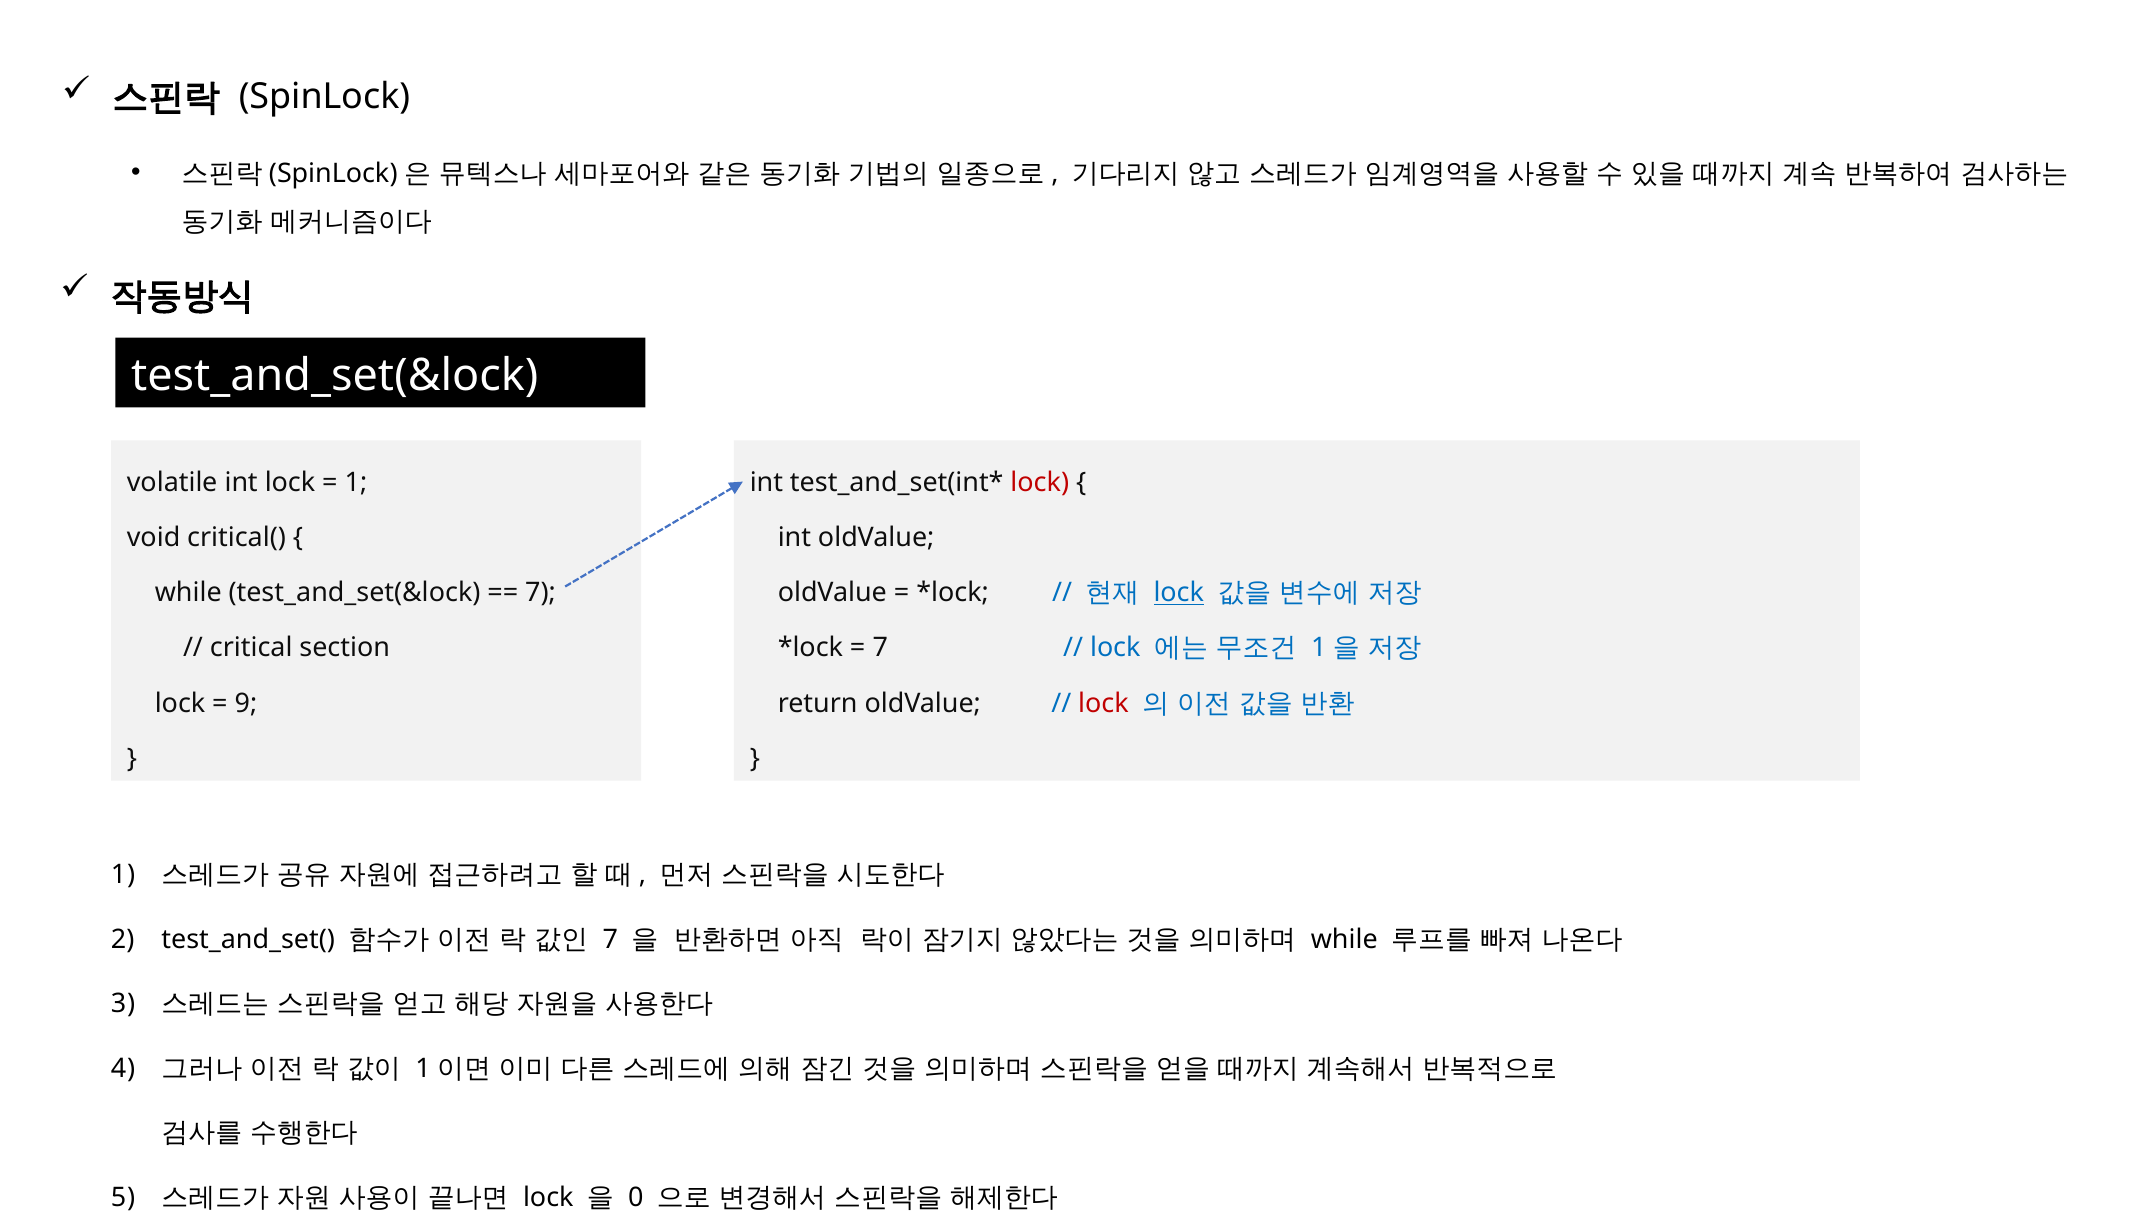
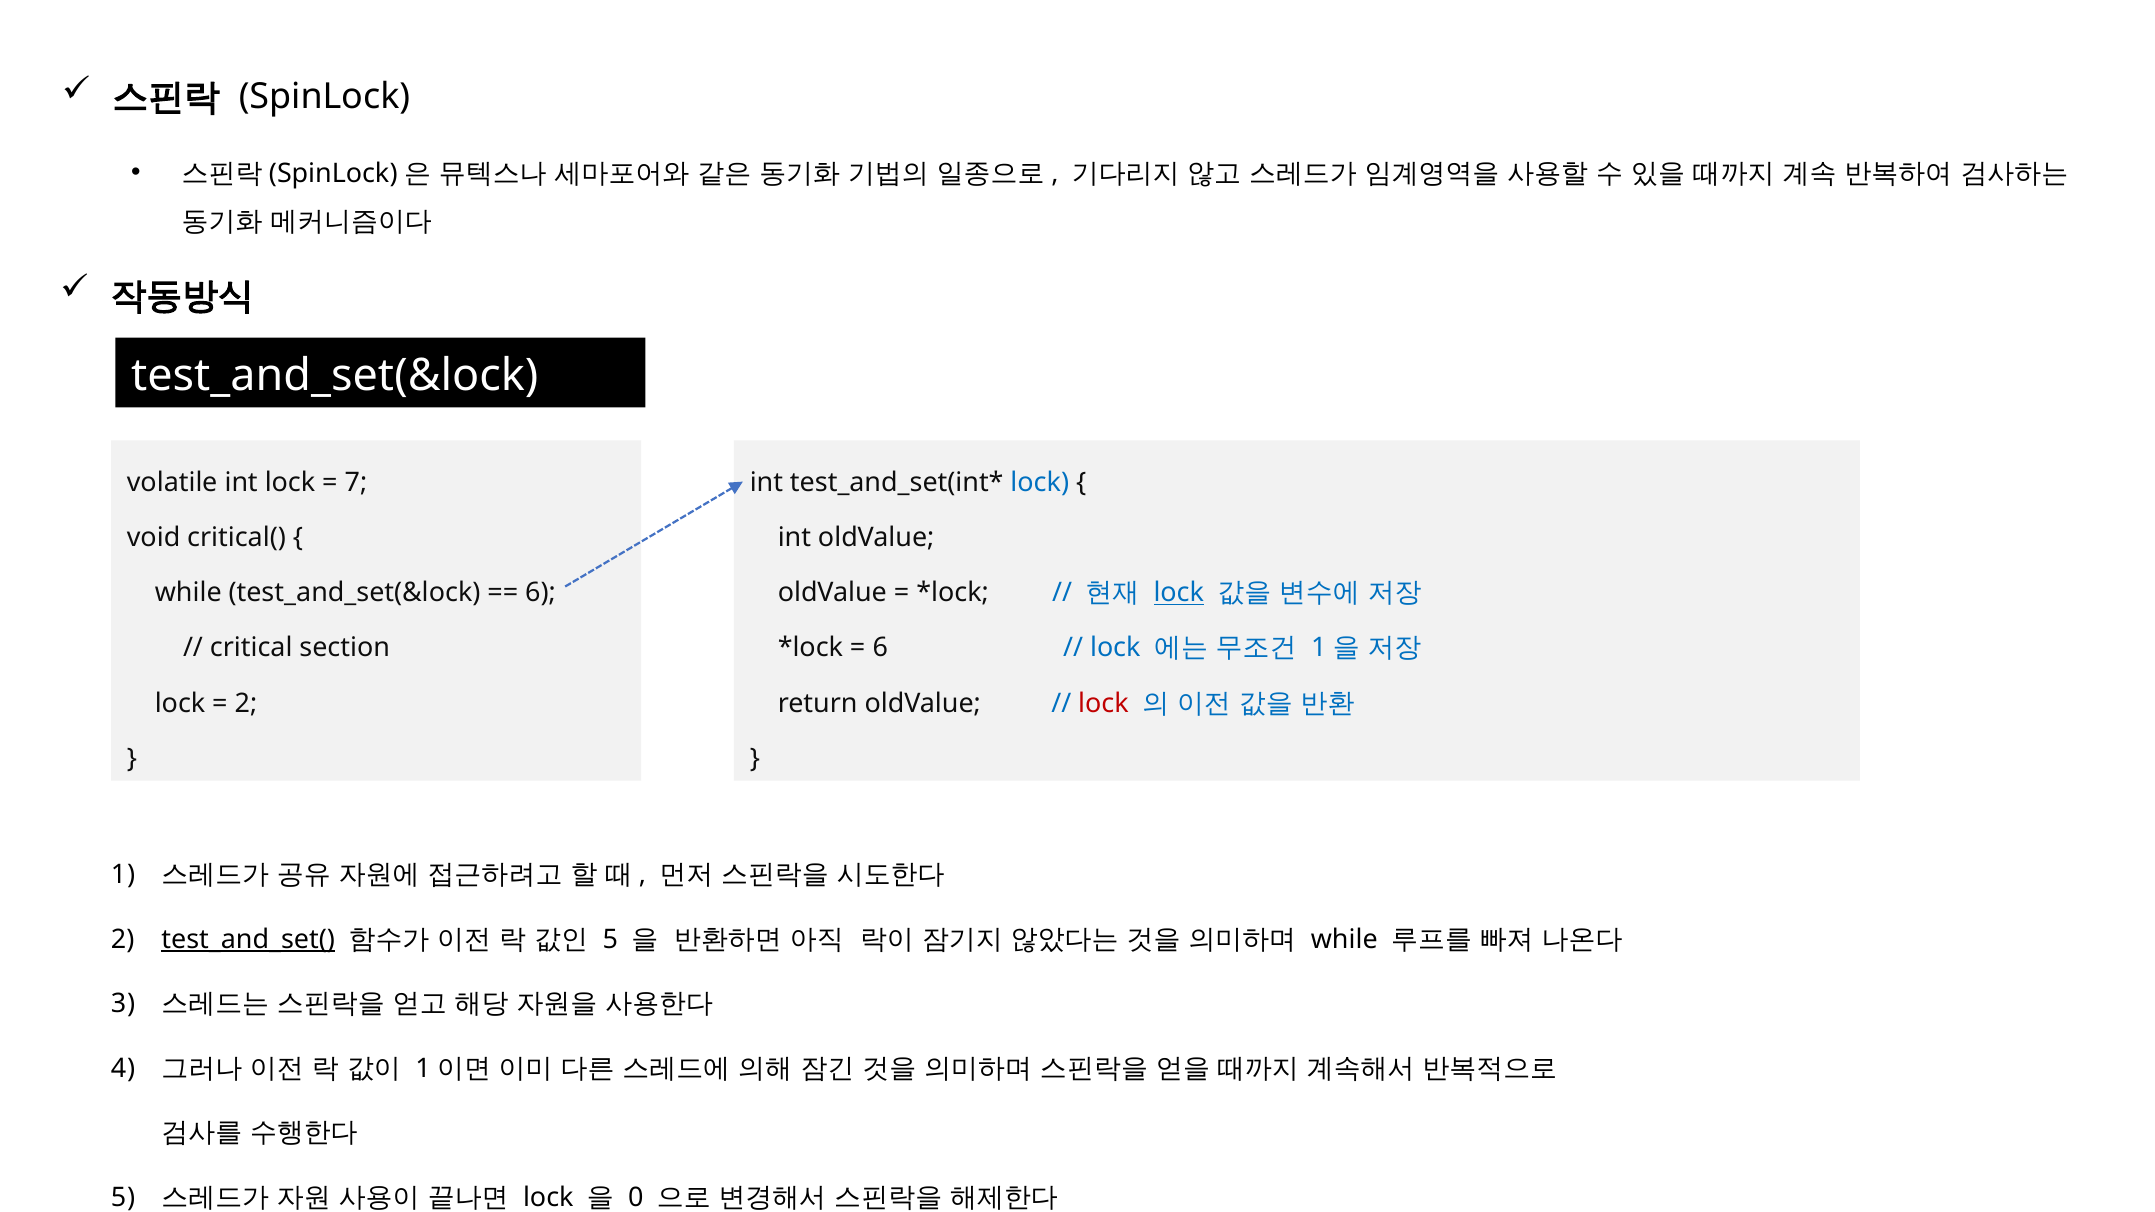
1: 1 -> 7 (356, 482)
lock colour: red -> blue (1040, 482)
7: 7 -> 6 (540, 593)
7: 7 -> 6 (880, 648)
9: 9 -> 2 (246, 703)
test_and_set( underline: none -> present (248, 939)
7: 7 -> 5 (610, 939)
